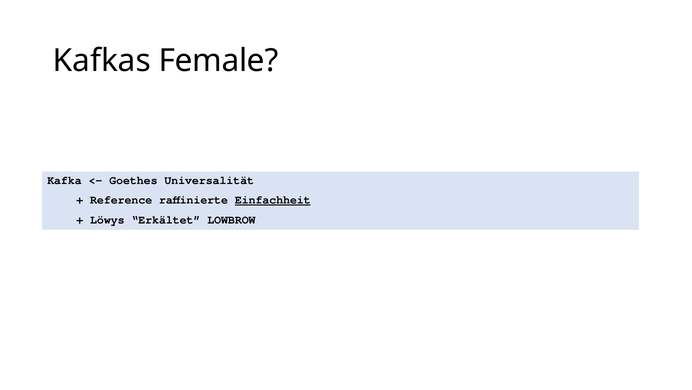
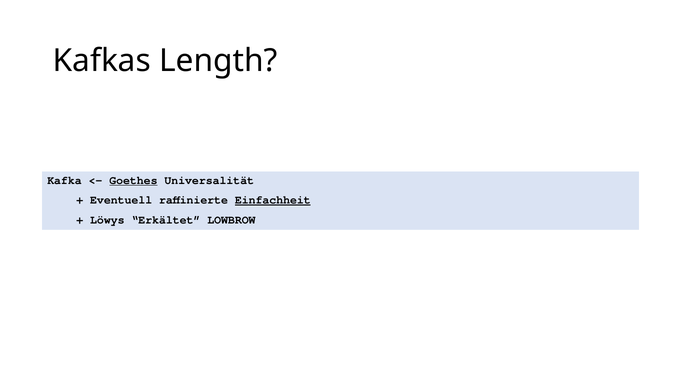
Female: Female -> Length (218, 61)
Goethes underline: none -> present (133, 180)
Reference: Reference -> Eventuell (121, 200)
